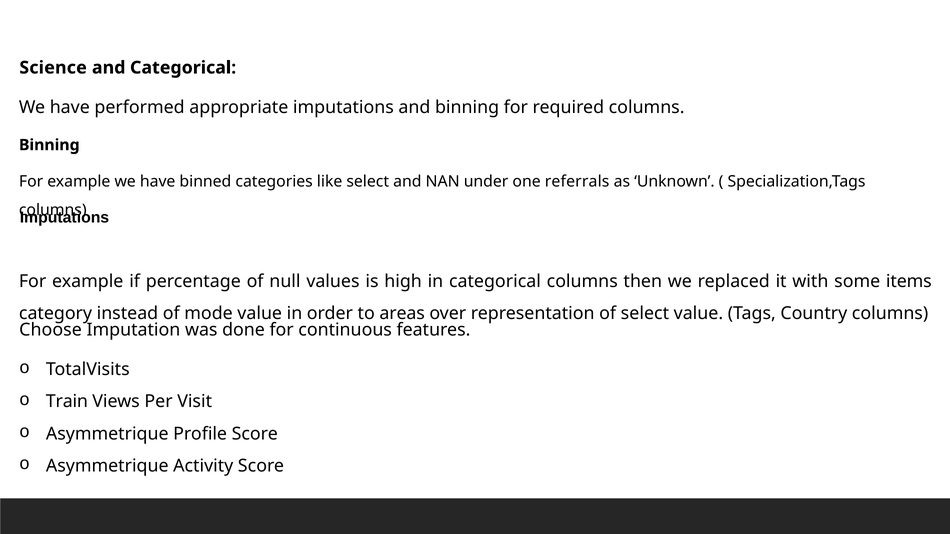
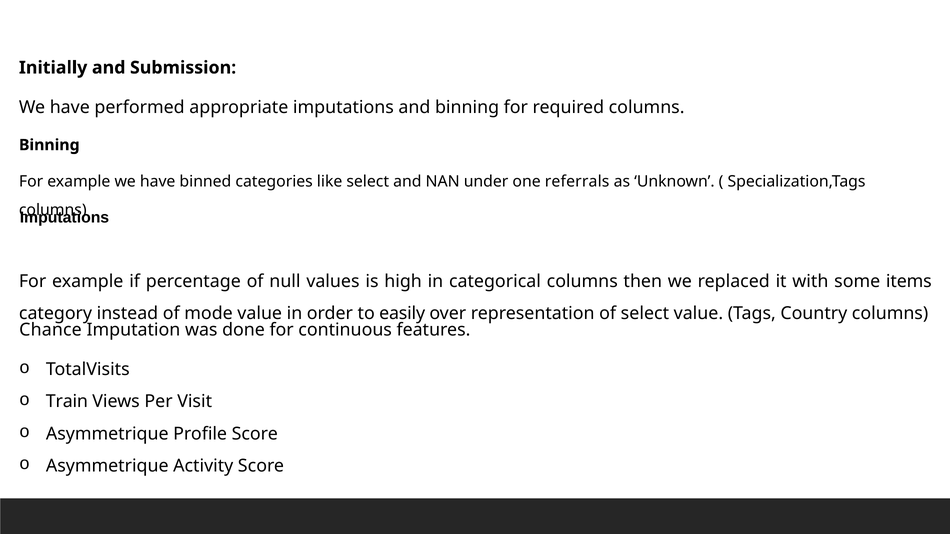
Science: Science -> Initially (53, 68)
and Categorical: Categorical -> Submission (183, 68)
areas: areas -> easily (402, 314)
Choose: Choose -> Chance (51, 330)
